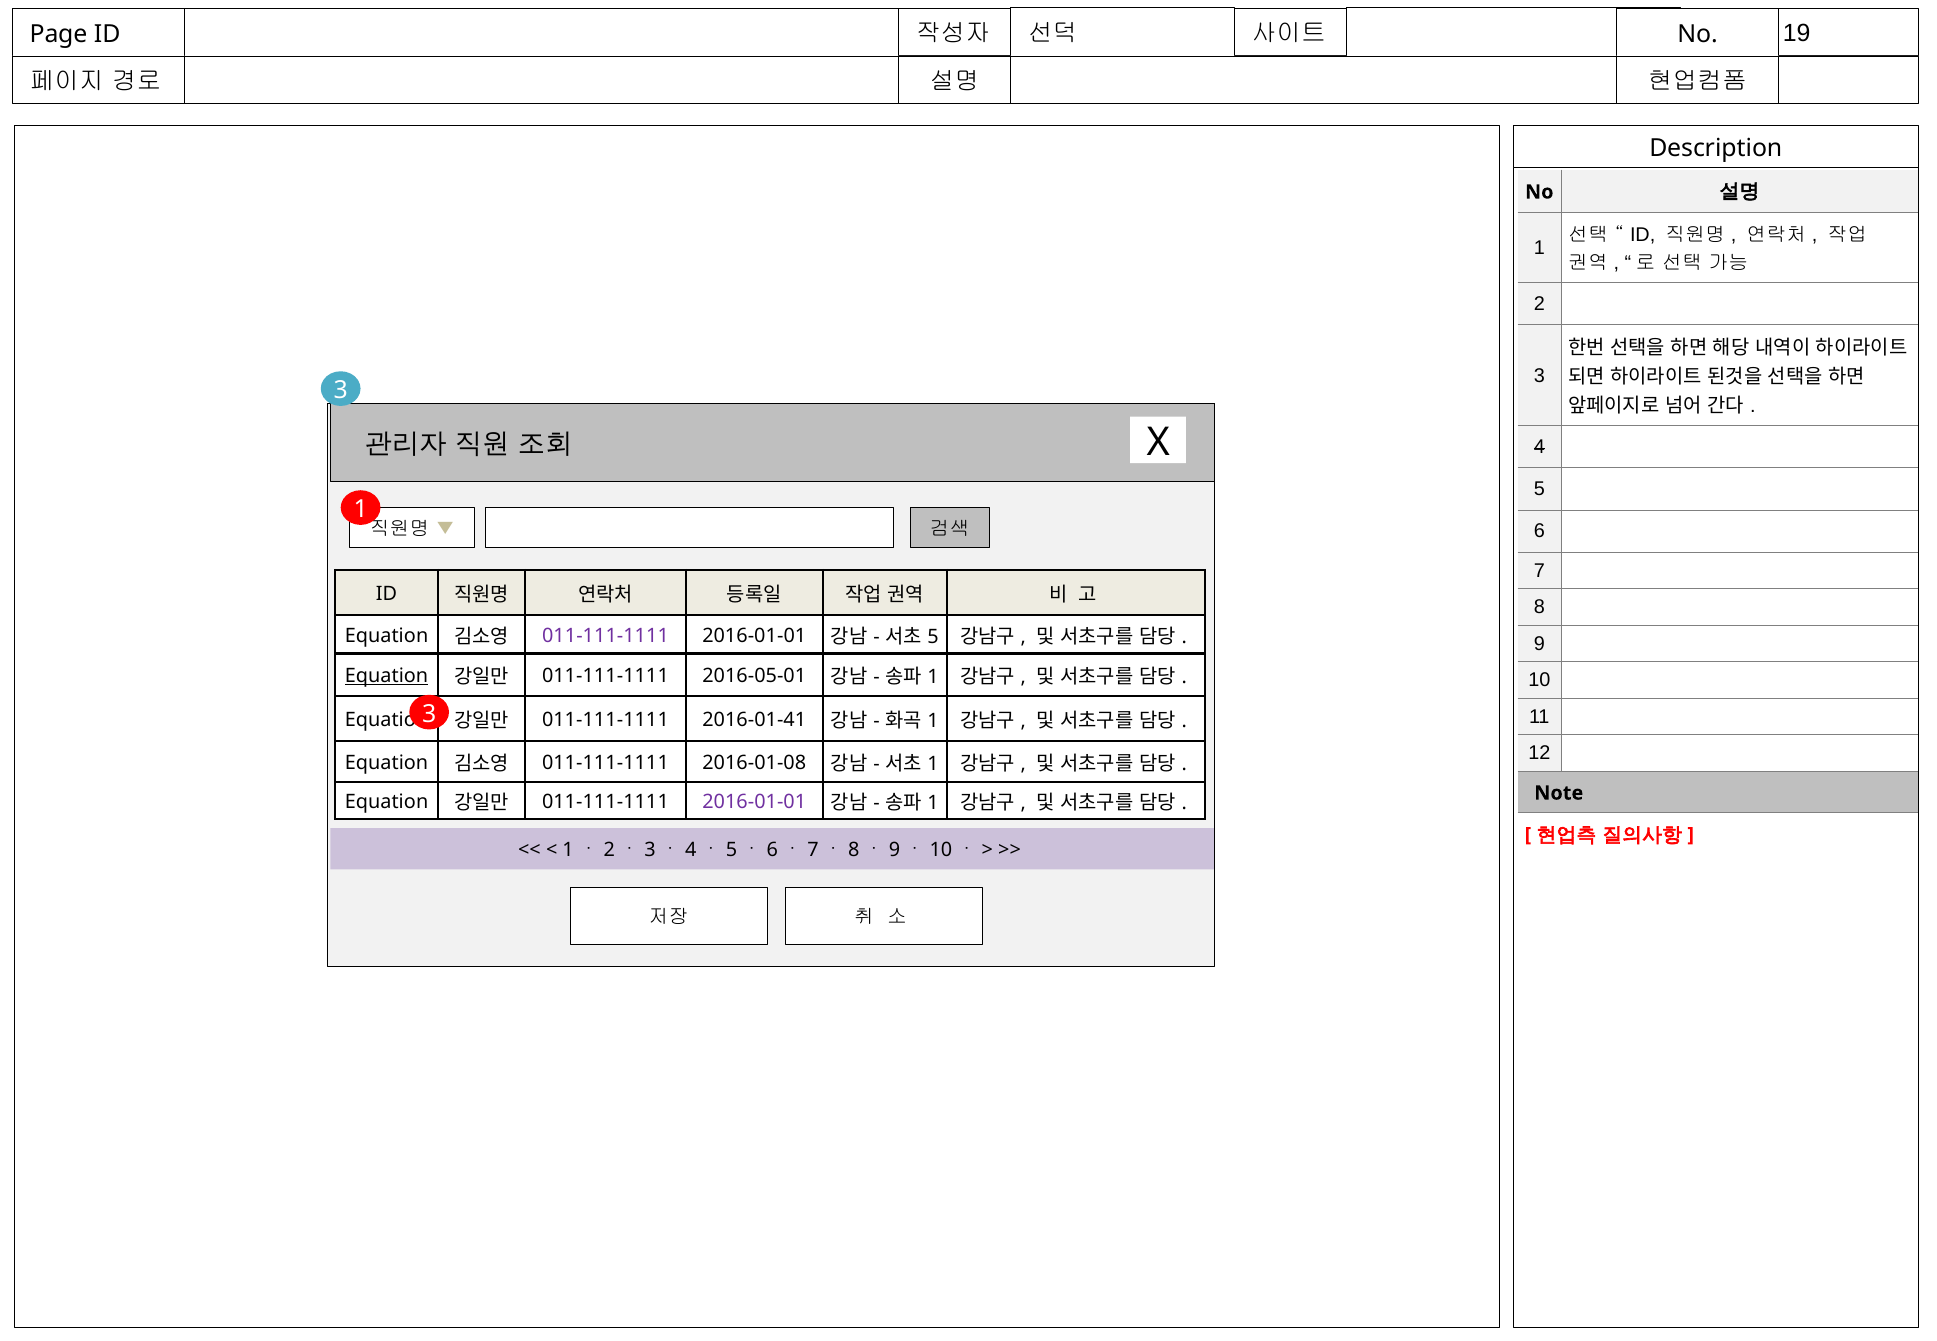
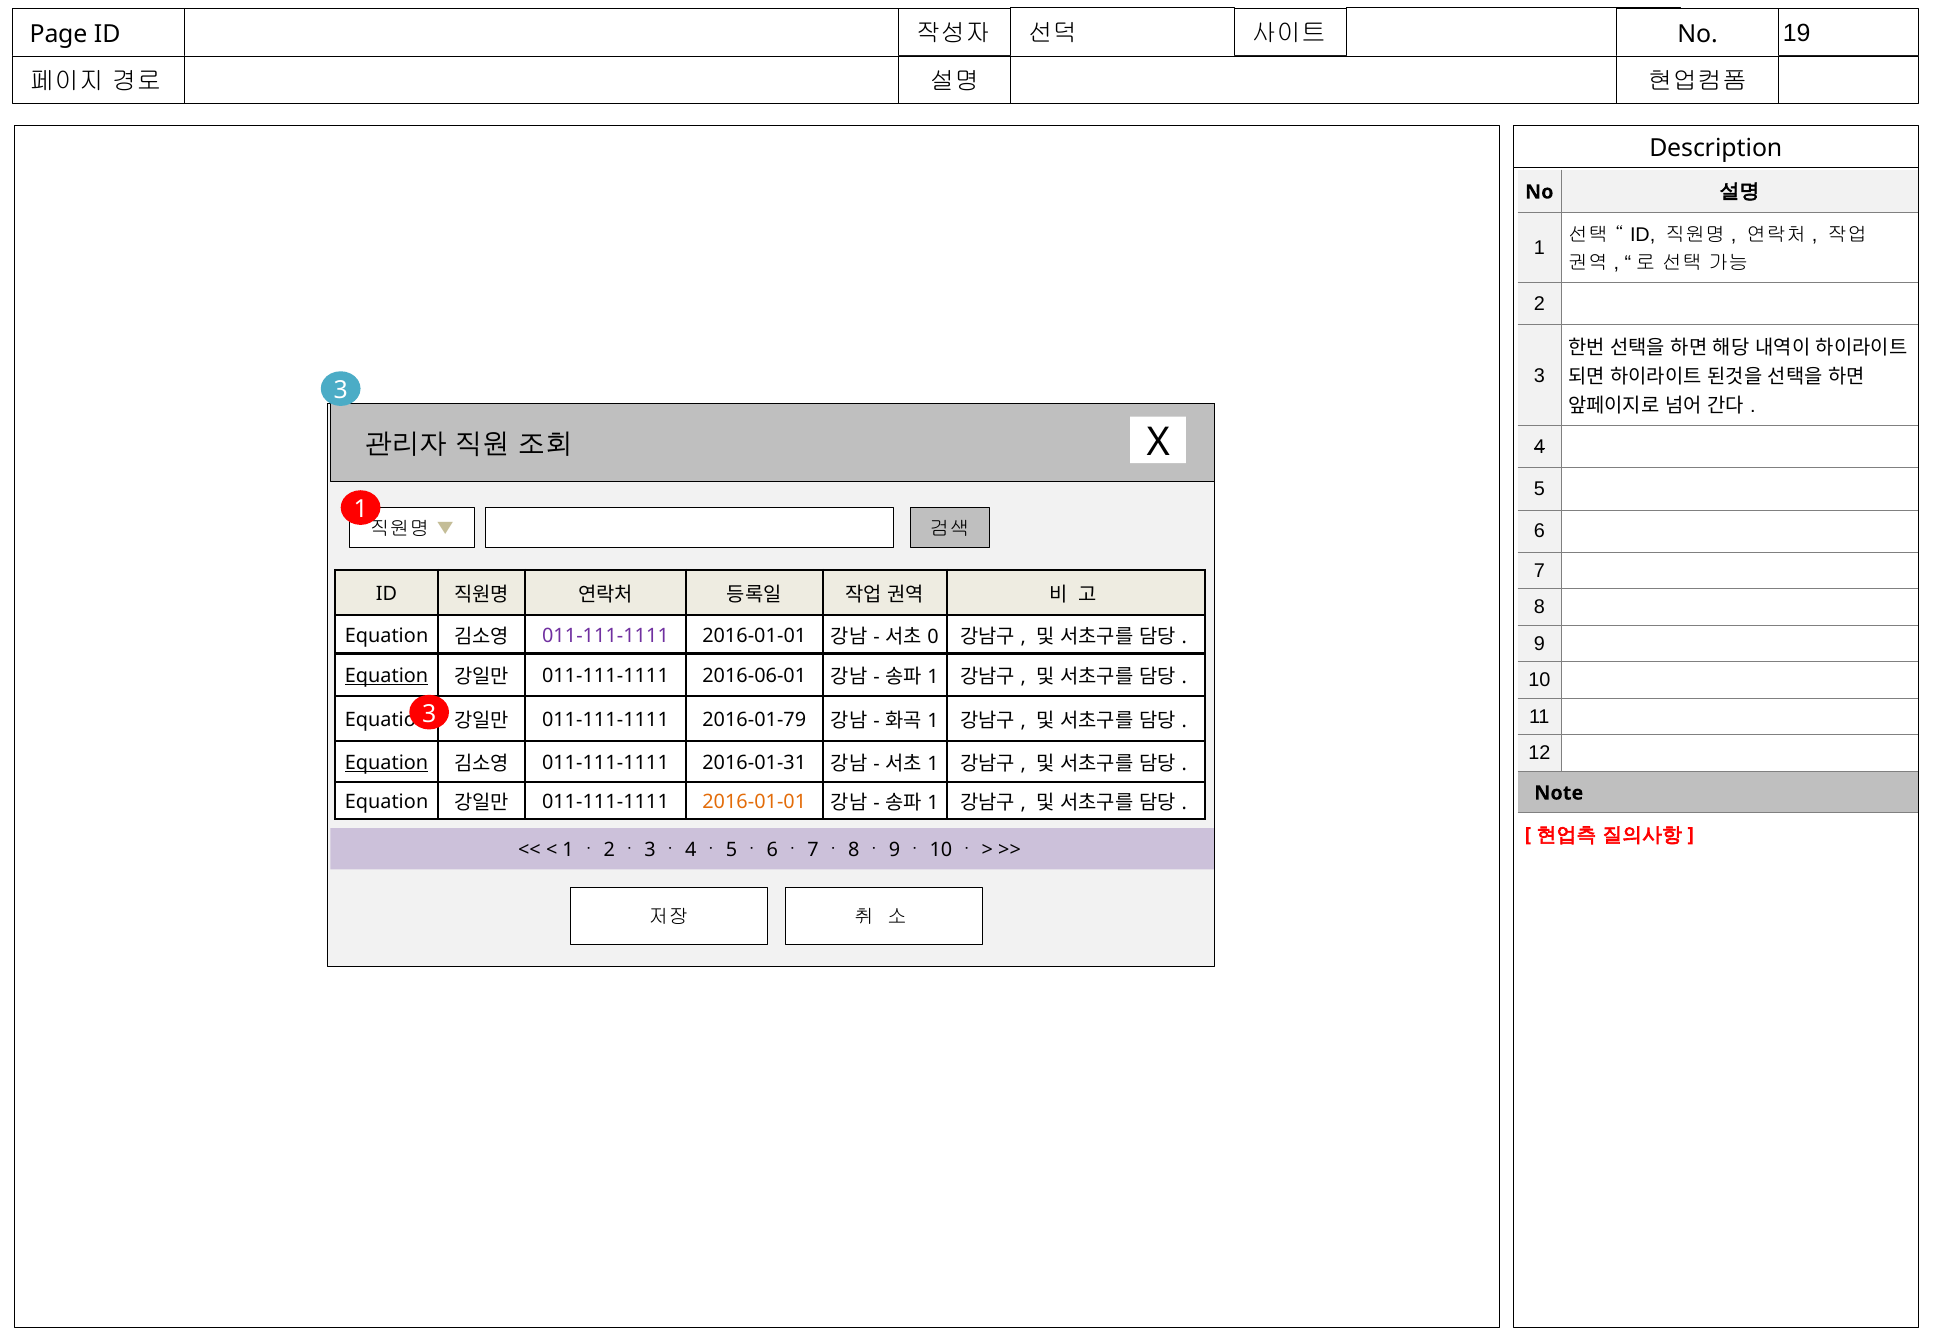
5: 5 -> 0 (933, 636)
2016-05-01: 2016-05-01 -> 2016-06-01 (754, 676)
2016-01-41: 2016-01-41 -> 2016-01-79 (754, 720)
Equation underline: none -> present (387, 763)
2016-01-08: 2016-01-08 -> 2016-01-31 (754, 763)
2016-01-01 colour: purple -> orange (754, 802)
